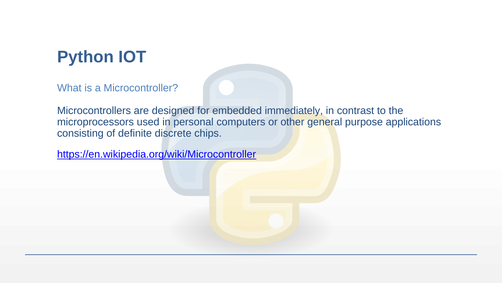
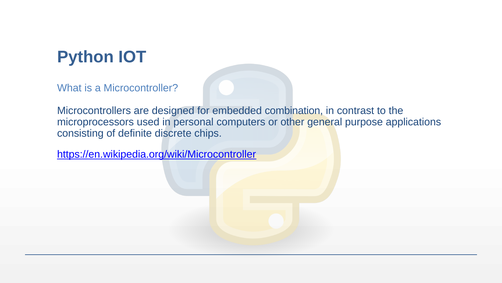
immediately: immediately -> combination (294, 111)
